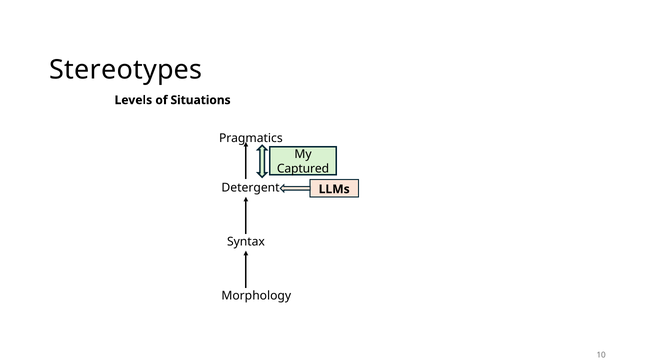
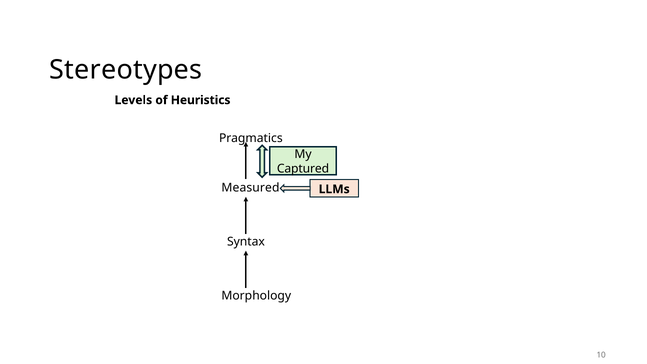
Situations: Situations -> Heuristics (201, 100)
Detergent: Detergent -> Measured (250, 188)
